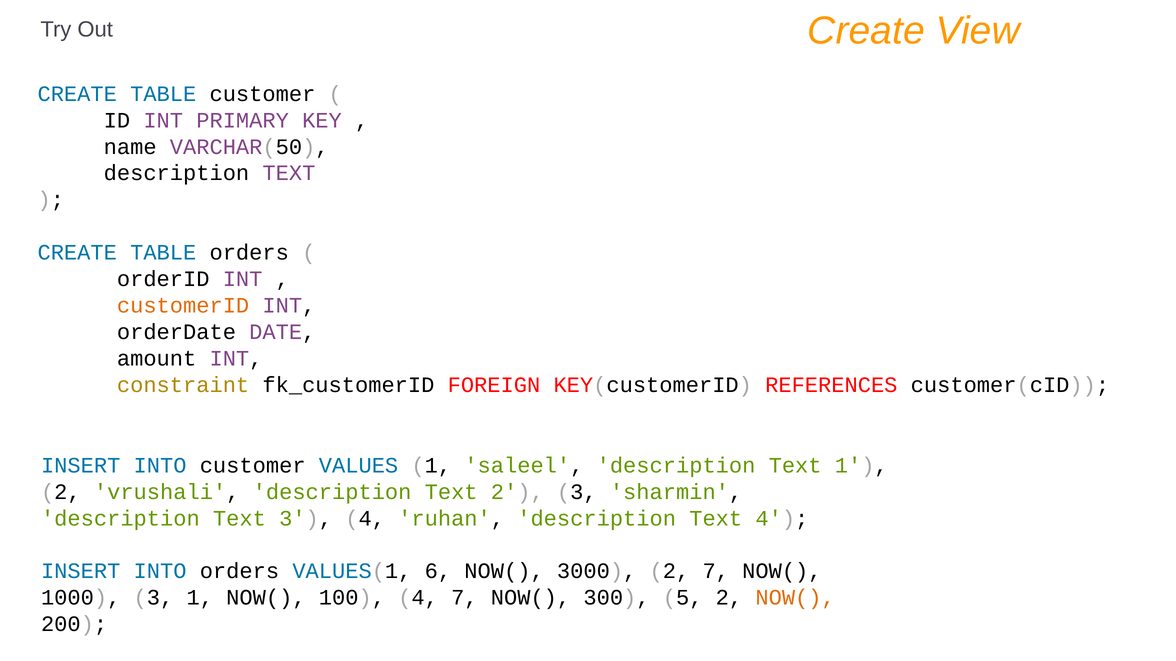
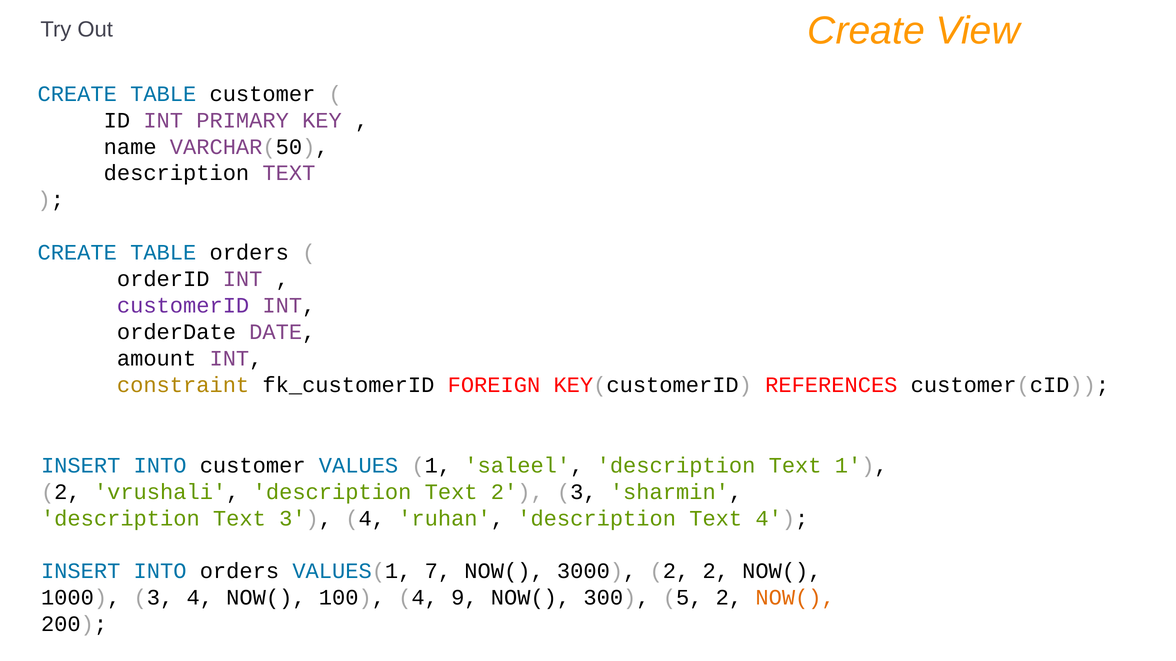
customerID colour: orange -> purple (183, 306)
6: 6 -> 7 (438, 572)
2 7: 7 -> 2 (716, 572)
1000 3 1: 1 -> 4 (200, 598)
4 7: 7 -> 9 (464, 598)
